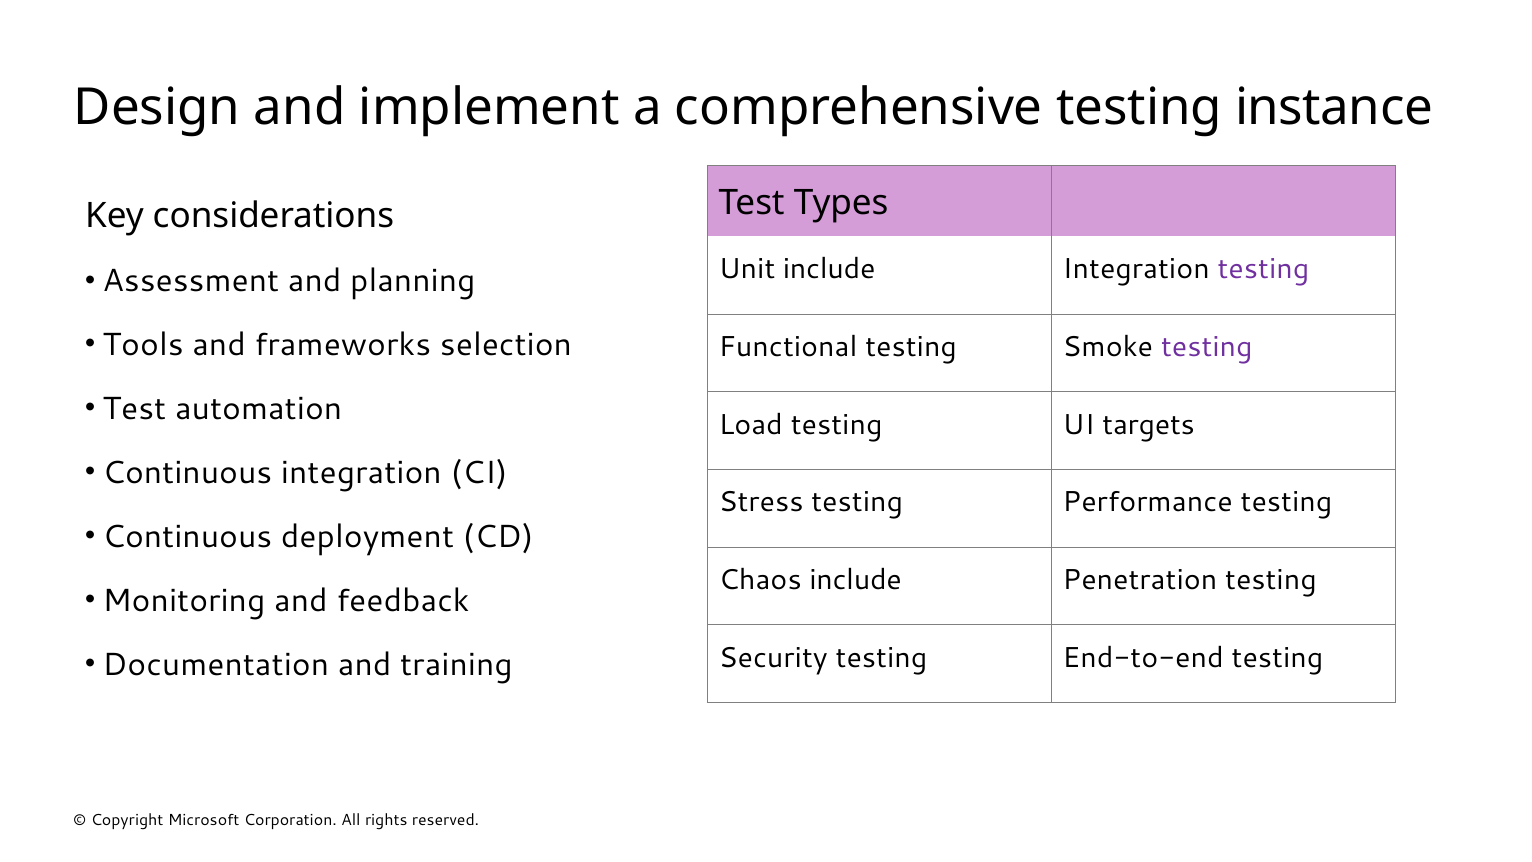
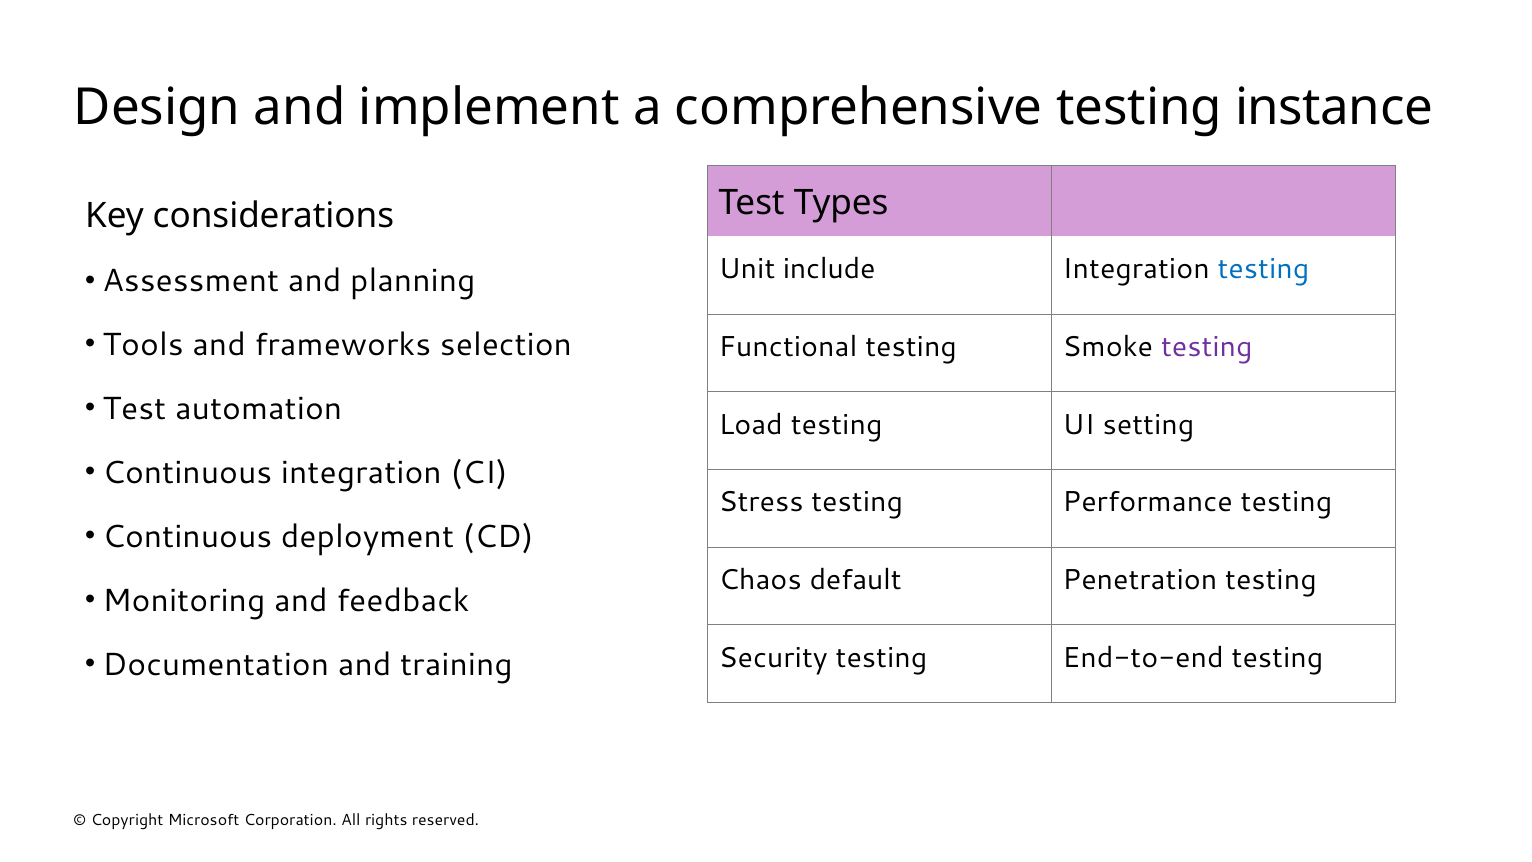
testing colour: purple -> blue (1263, 269)
targets: targets -> setting (1149, 425)
Chaos include: include -> default (856, 580)
